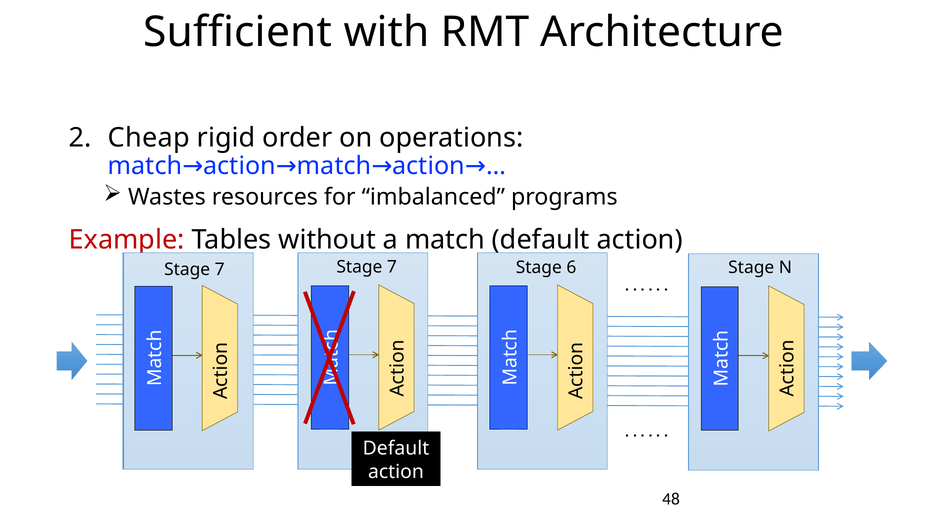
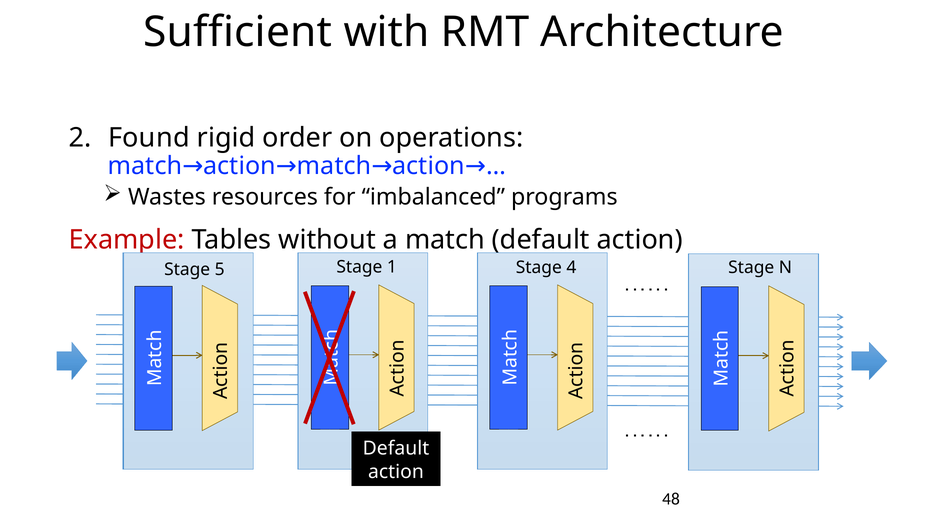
Cheap: Cheap -> Found (149, 138)
7: 7 -> 5 (220, 269)
7: 7 -> 1 (392, 267)
6: 6 -> 4 (571, 268)
